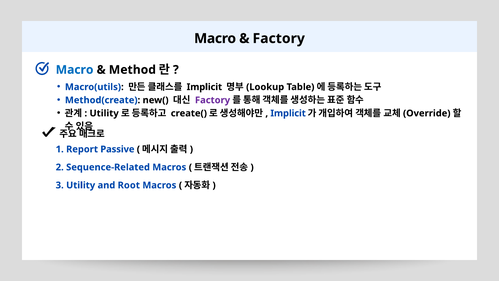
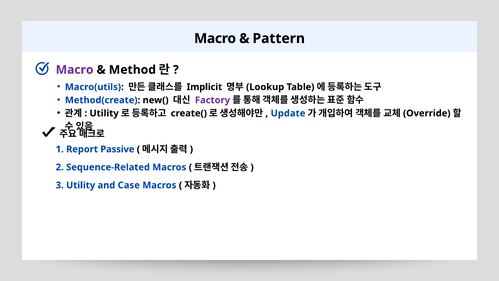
Factory: Factory -> Pattern (279, 38)
Macro colour: blue -> purple (75, 70)
Implicit: Implicit -> Update (288, 113)
Root: Root -> Case (129, 185)
